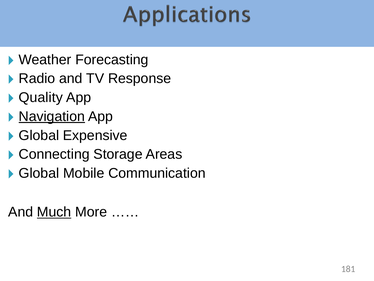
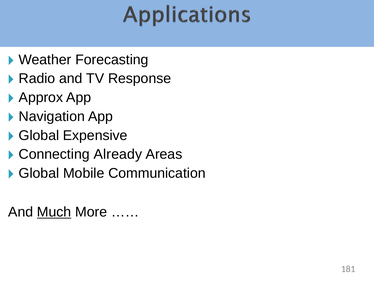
Quality: Quality -> Approx (41, 97)
Navigation underline: present -> none (52, 116)
Storage: Storage -> Already (118, 154)
